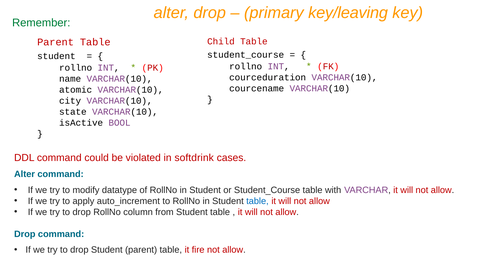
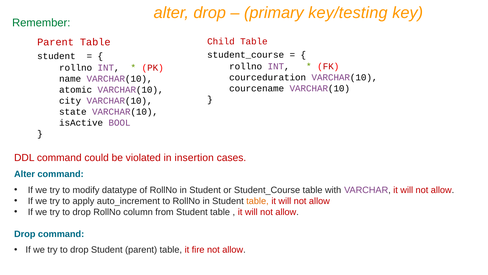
key/leaving: key/leaving -> key/testing (348, 13)
softdrink: softdrink -> insertion (194, 157)
table colour: blue -> orange (257, 201)
